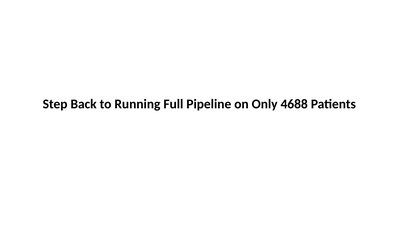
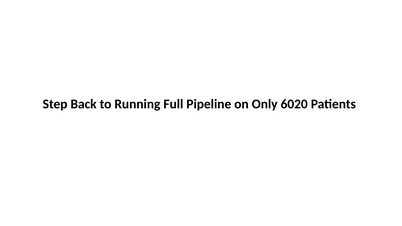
4688: 4688 -> 6020 (294, 104)
